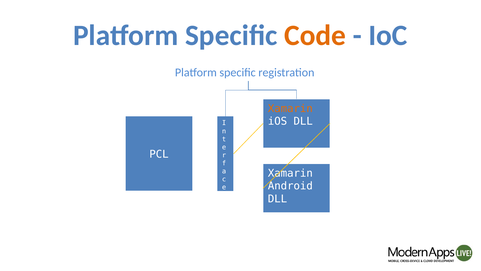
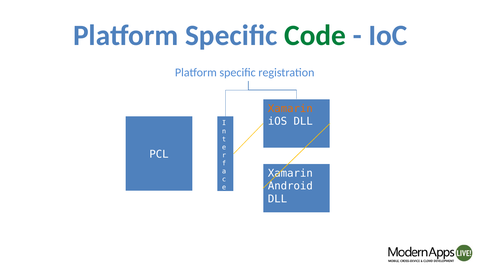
Code colour: orange -> green (315, 35)
